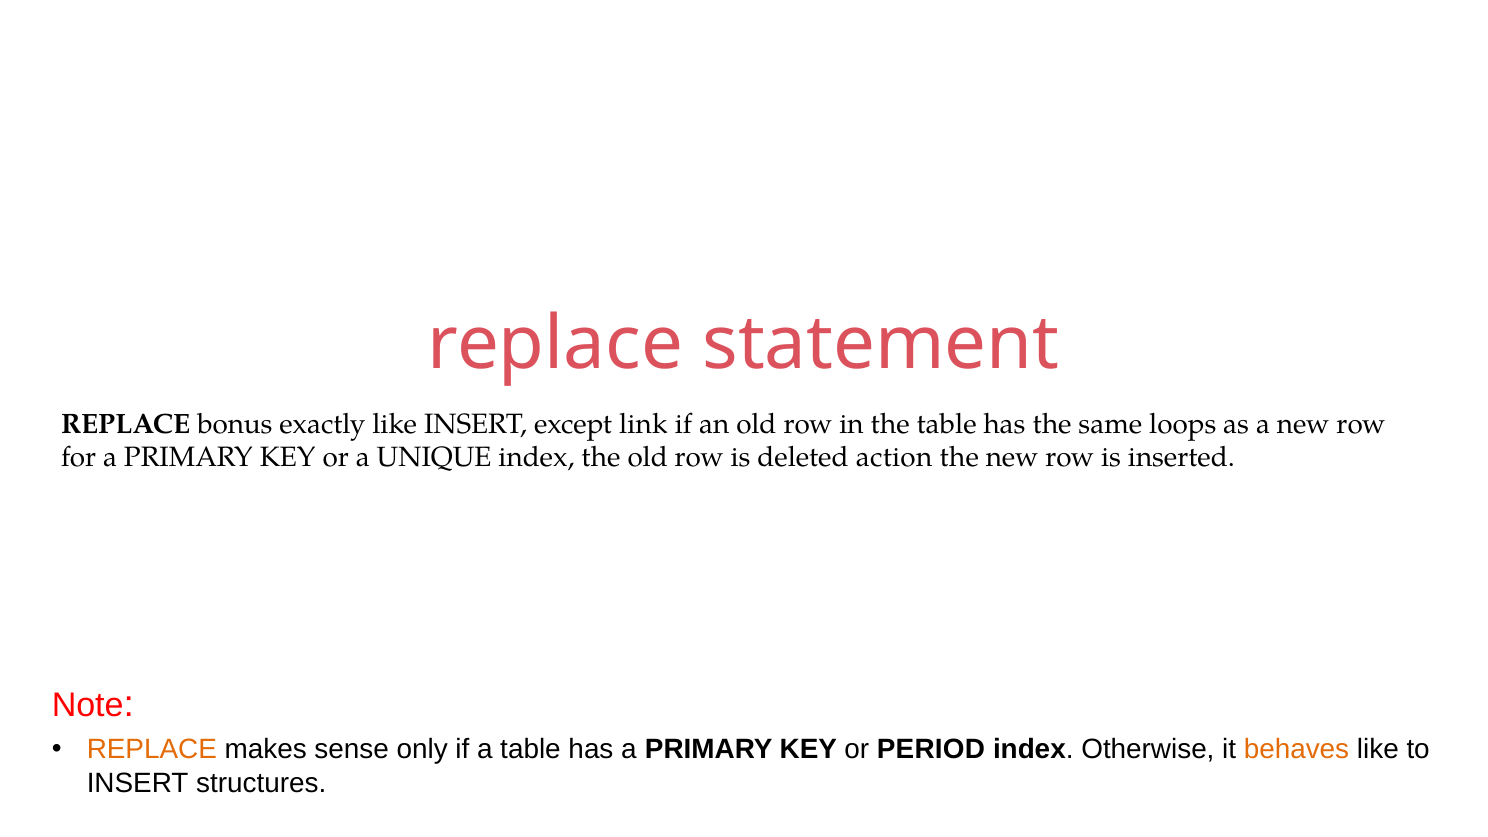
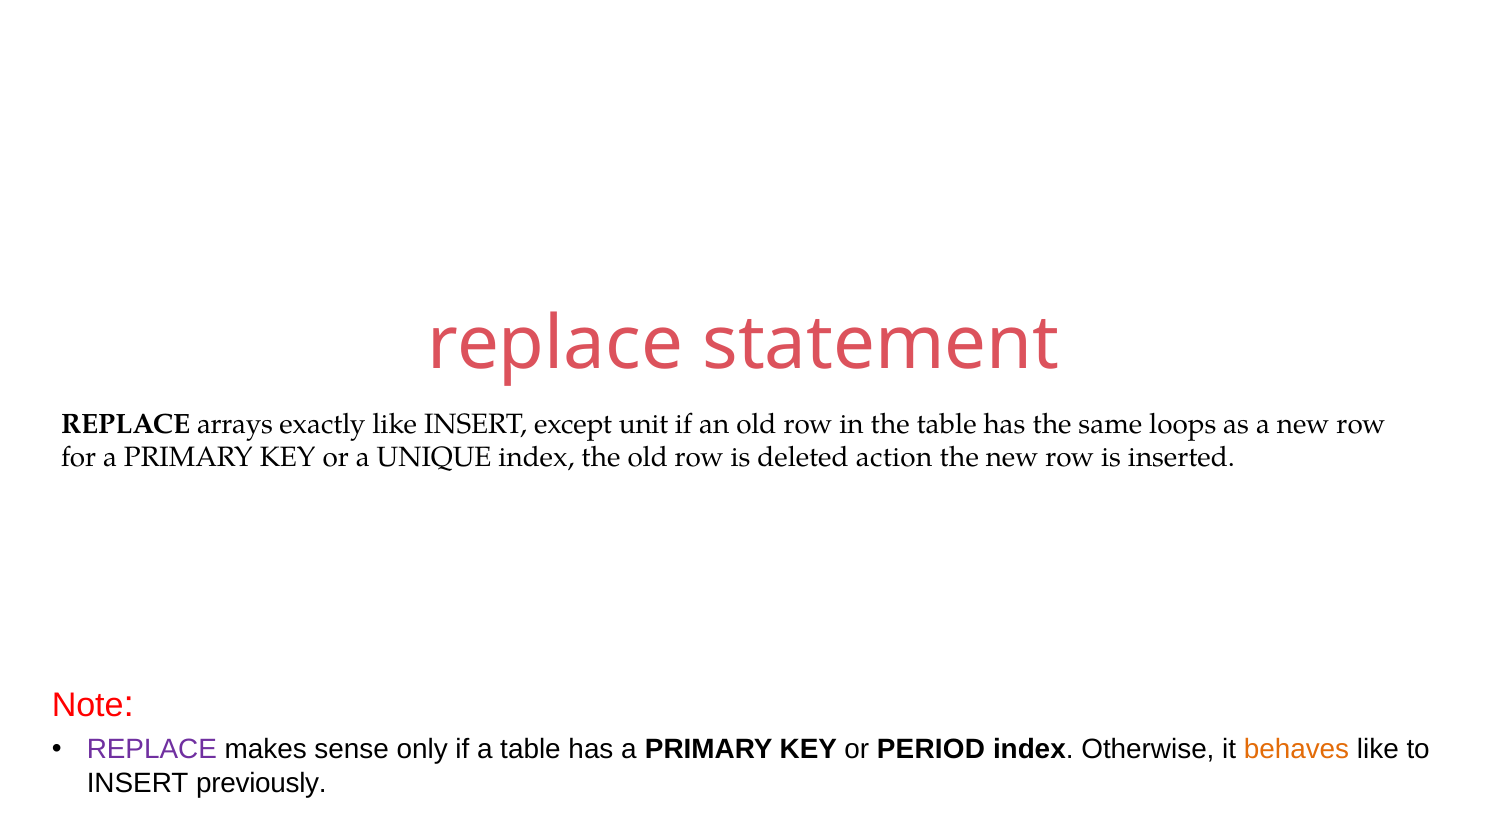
bonus: bonus -> arrays (235, 424)
link: link -> unit (644, 424)
REPLACE colour: orange -> purple (152, 750)
structures: structures -> previously (261, 783)
